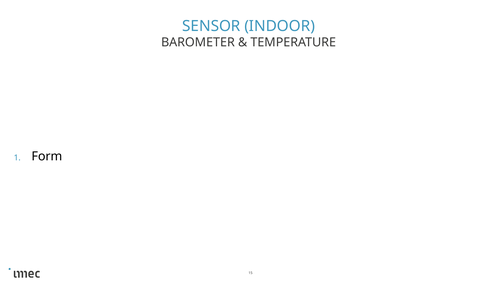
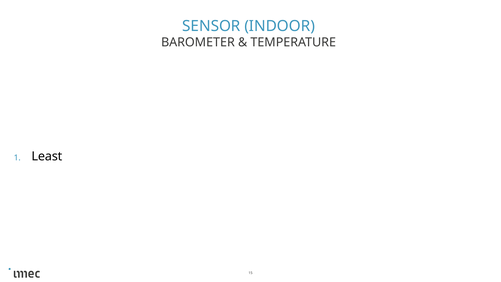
Form: Form -> Least (47, 156)
